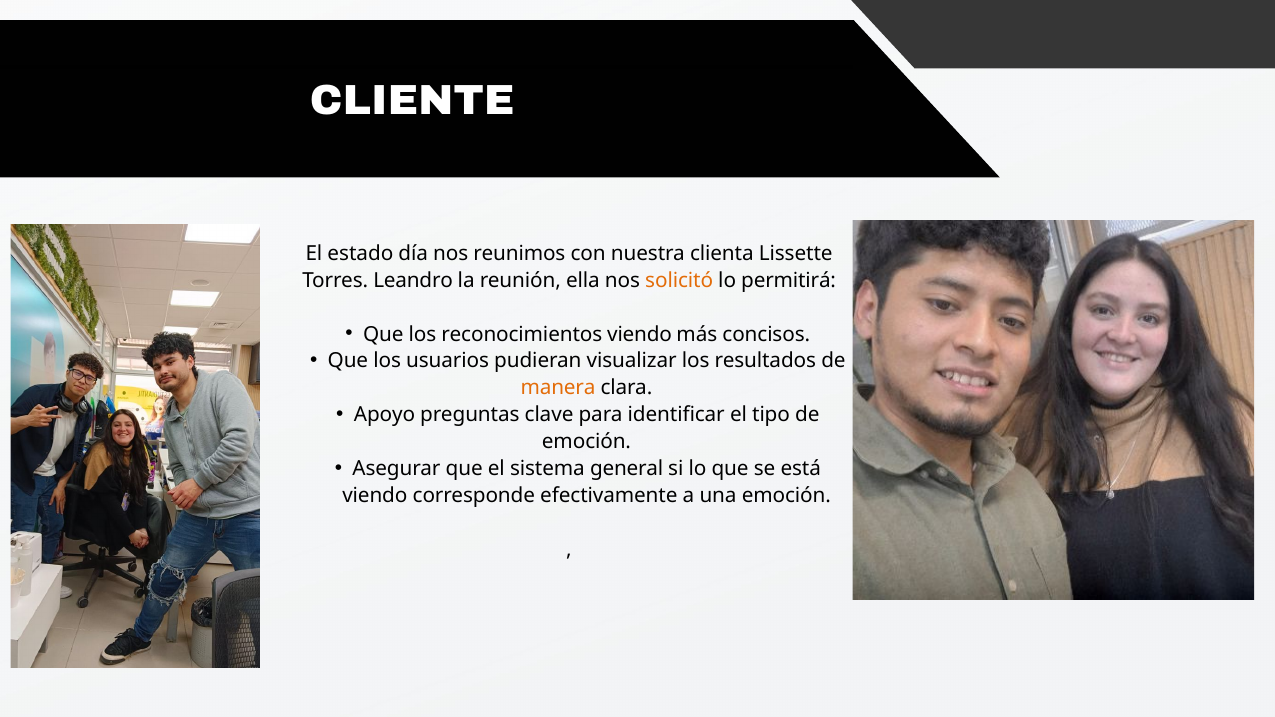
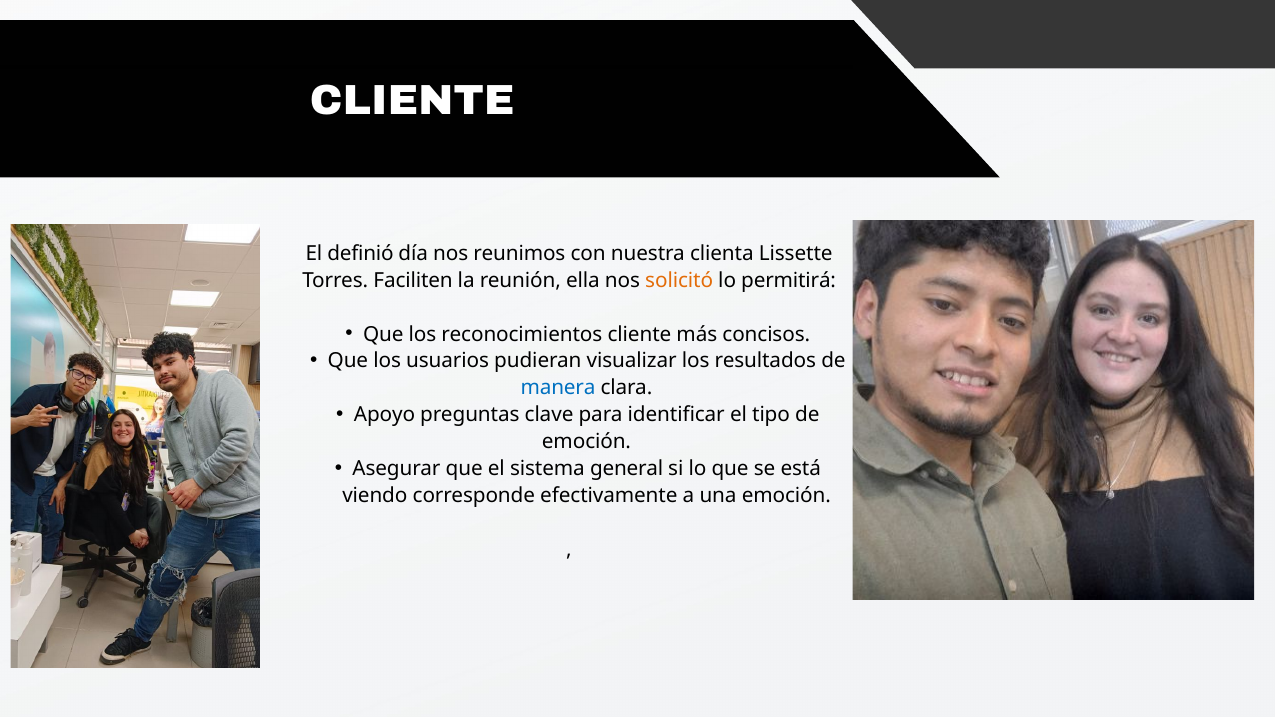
estado: estado -> definió (360, 254)
Leandro: Leandro -> Faciliten (413, 280)
reconocimientos viendo: viendo -> cliente (639, 334)
manera colour: orange -> blue (558, 388)
